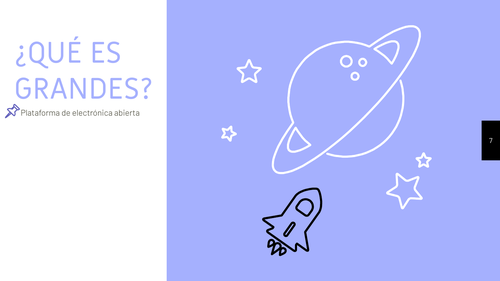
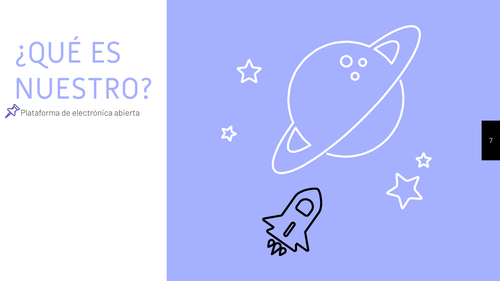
GRANDES: GRANDES -> NUESTRO (84, 89)
